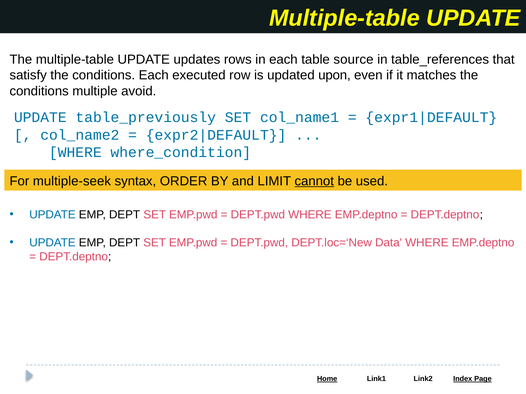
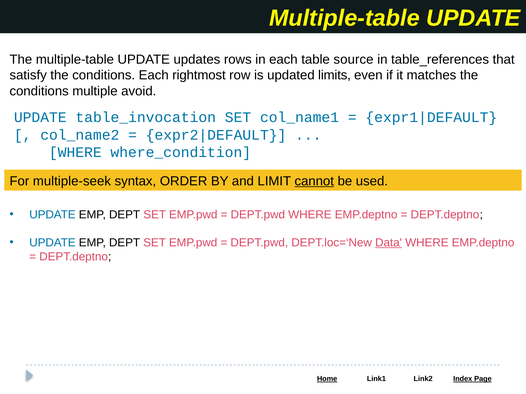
executed: executed -> rightmost (199, 75)
upon: upon -> limits (334, 75)
table_previously: table_previously -> table_invocation (146, 118)
Data underline: none -> present (389, 243)
